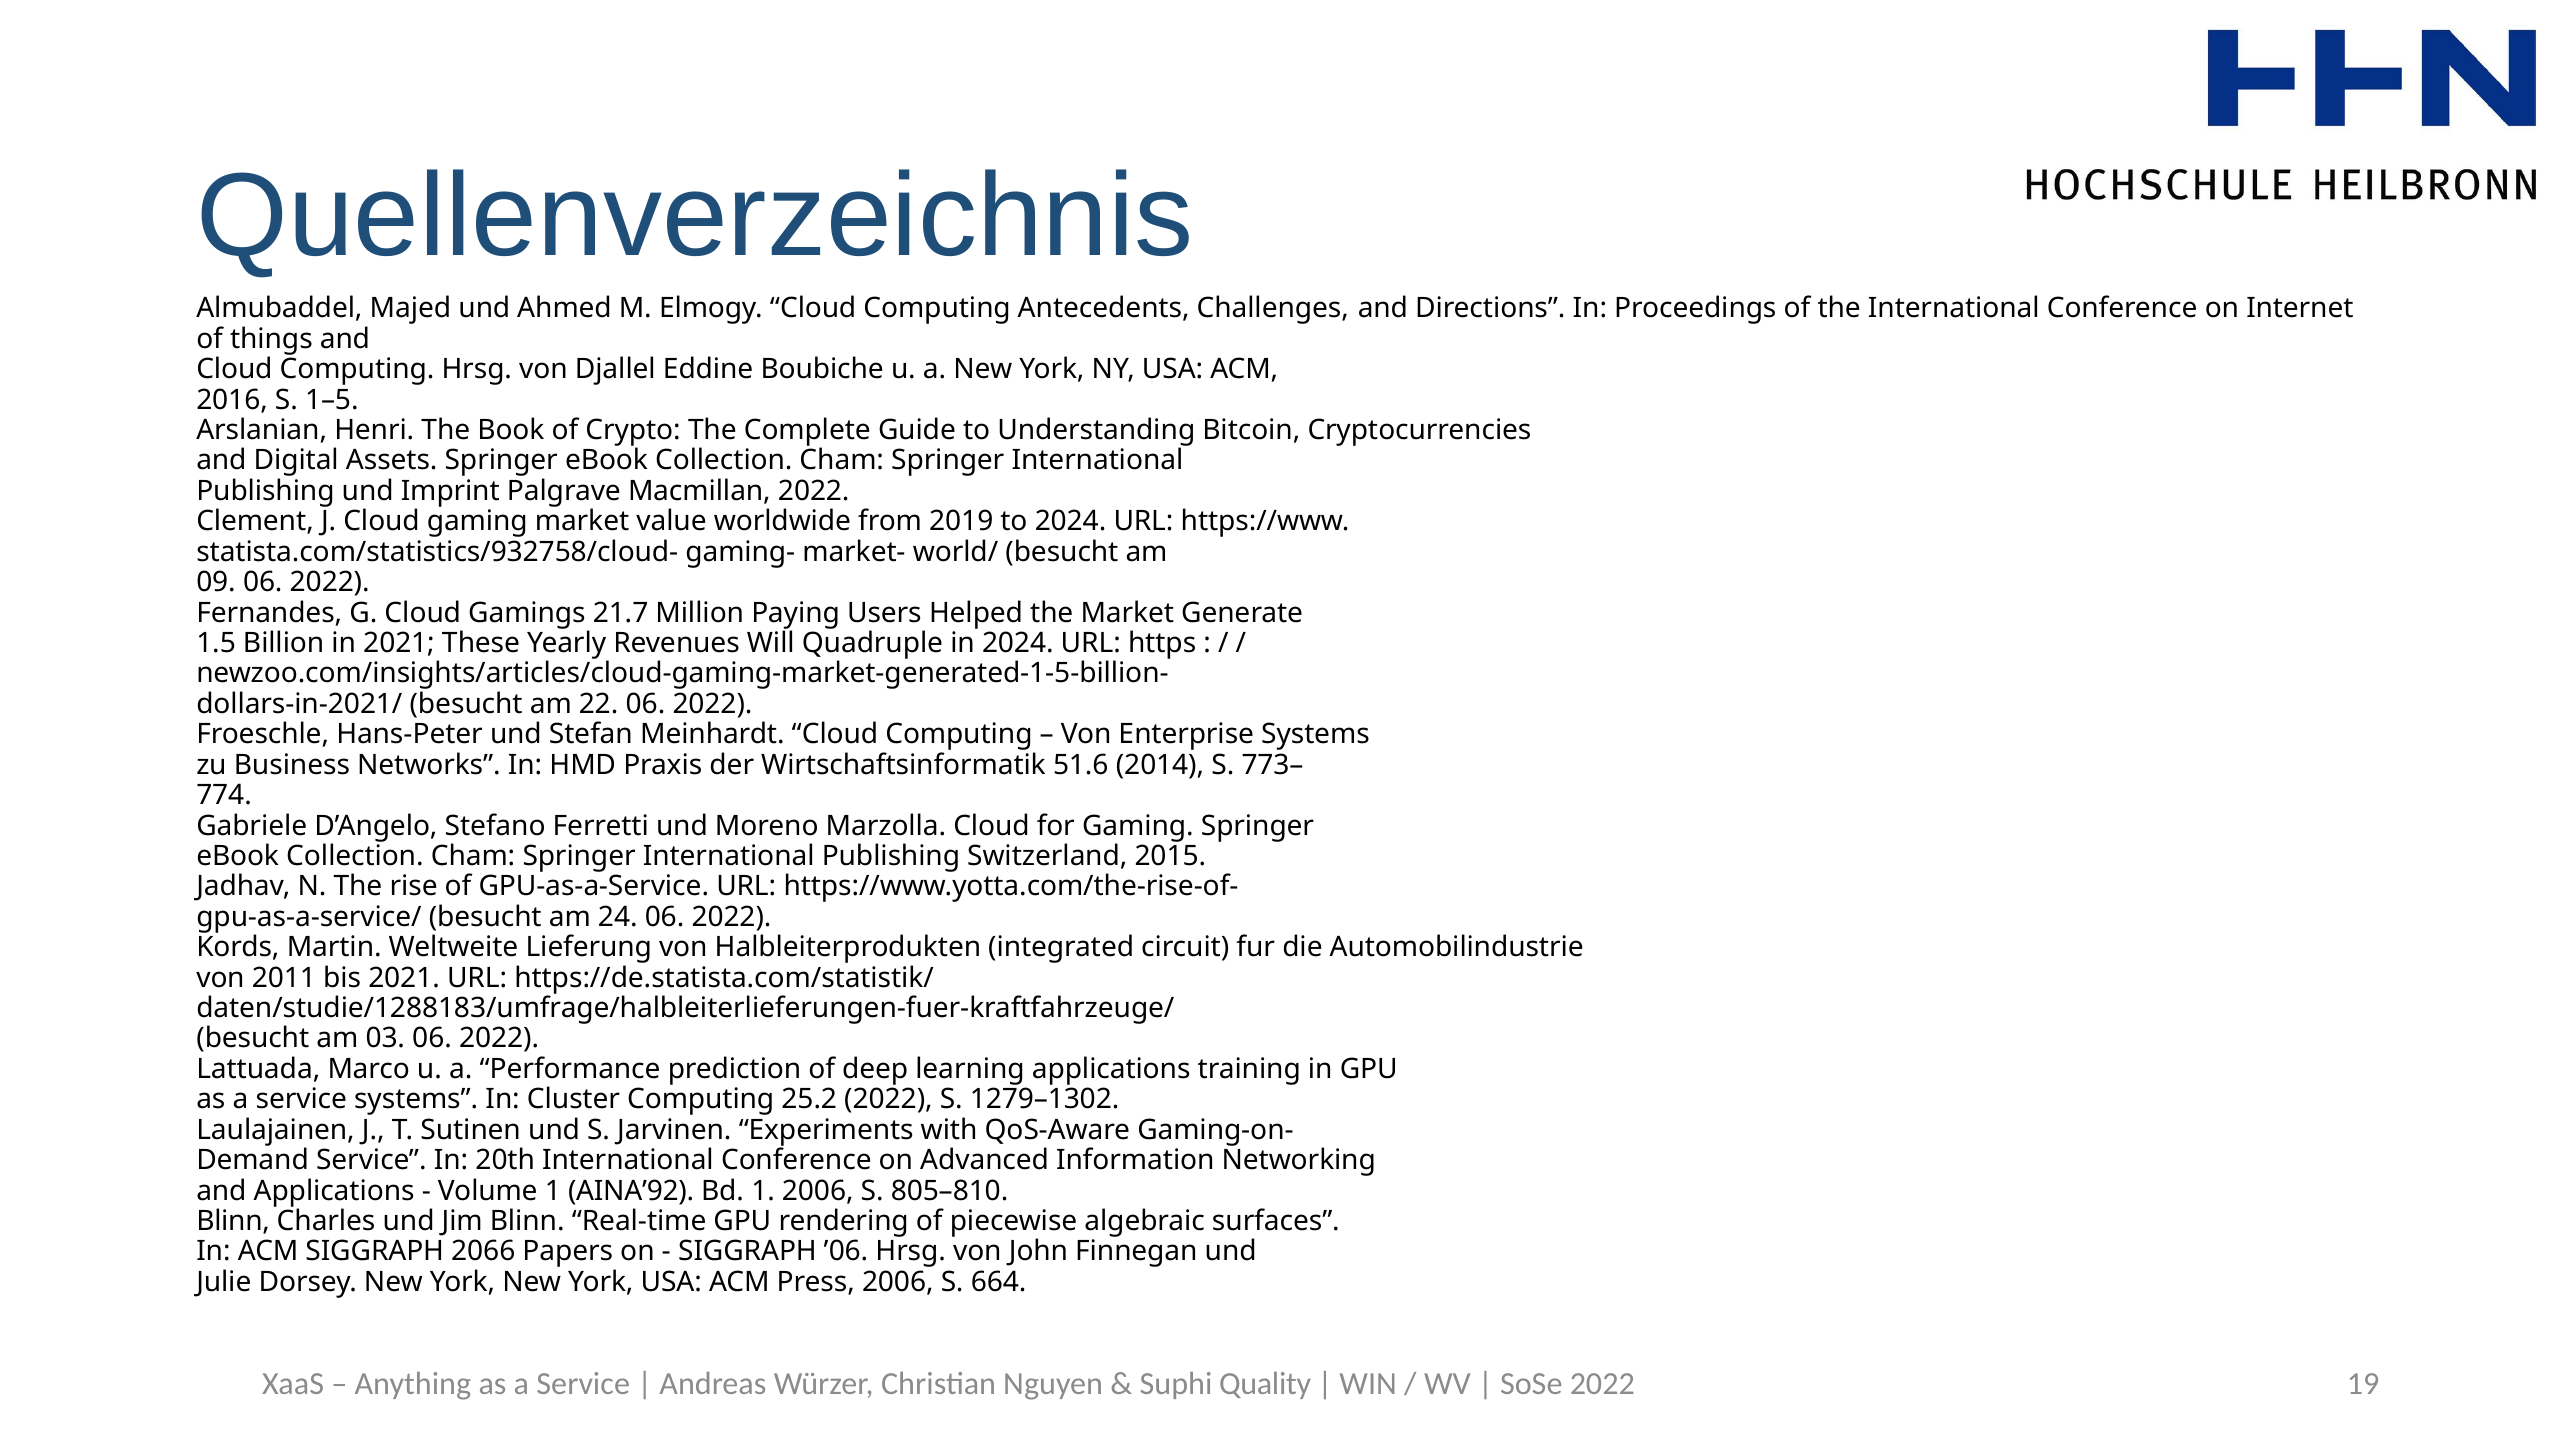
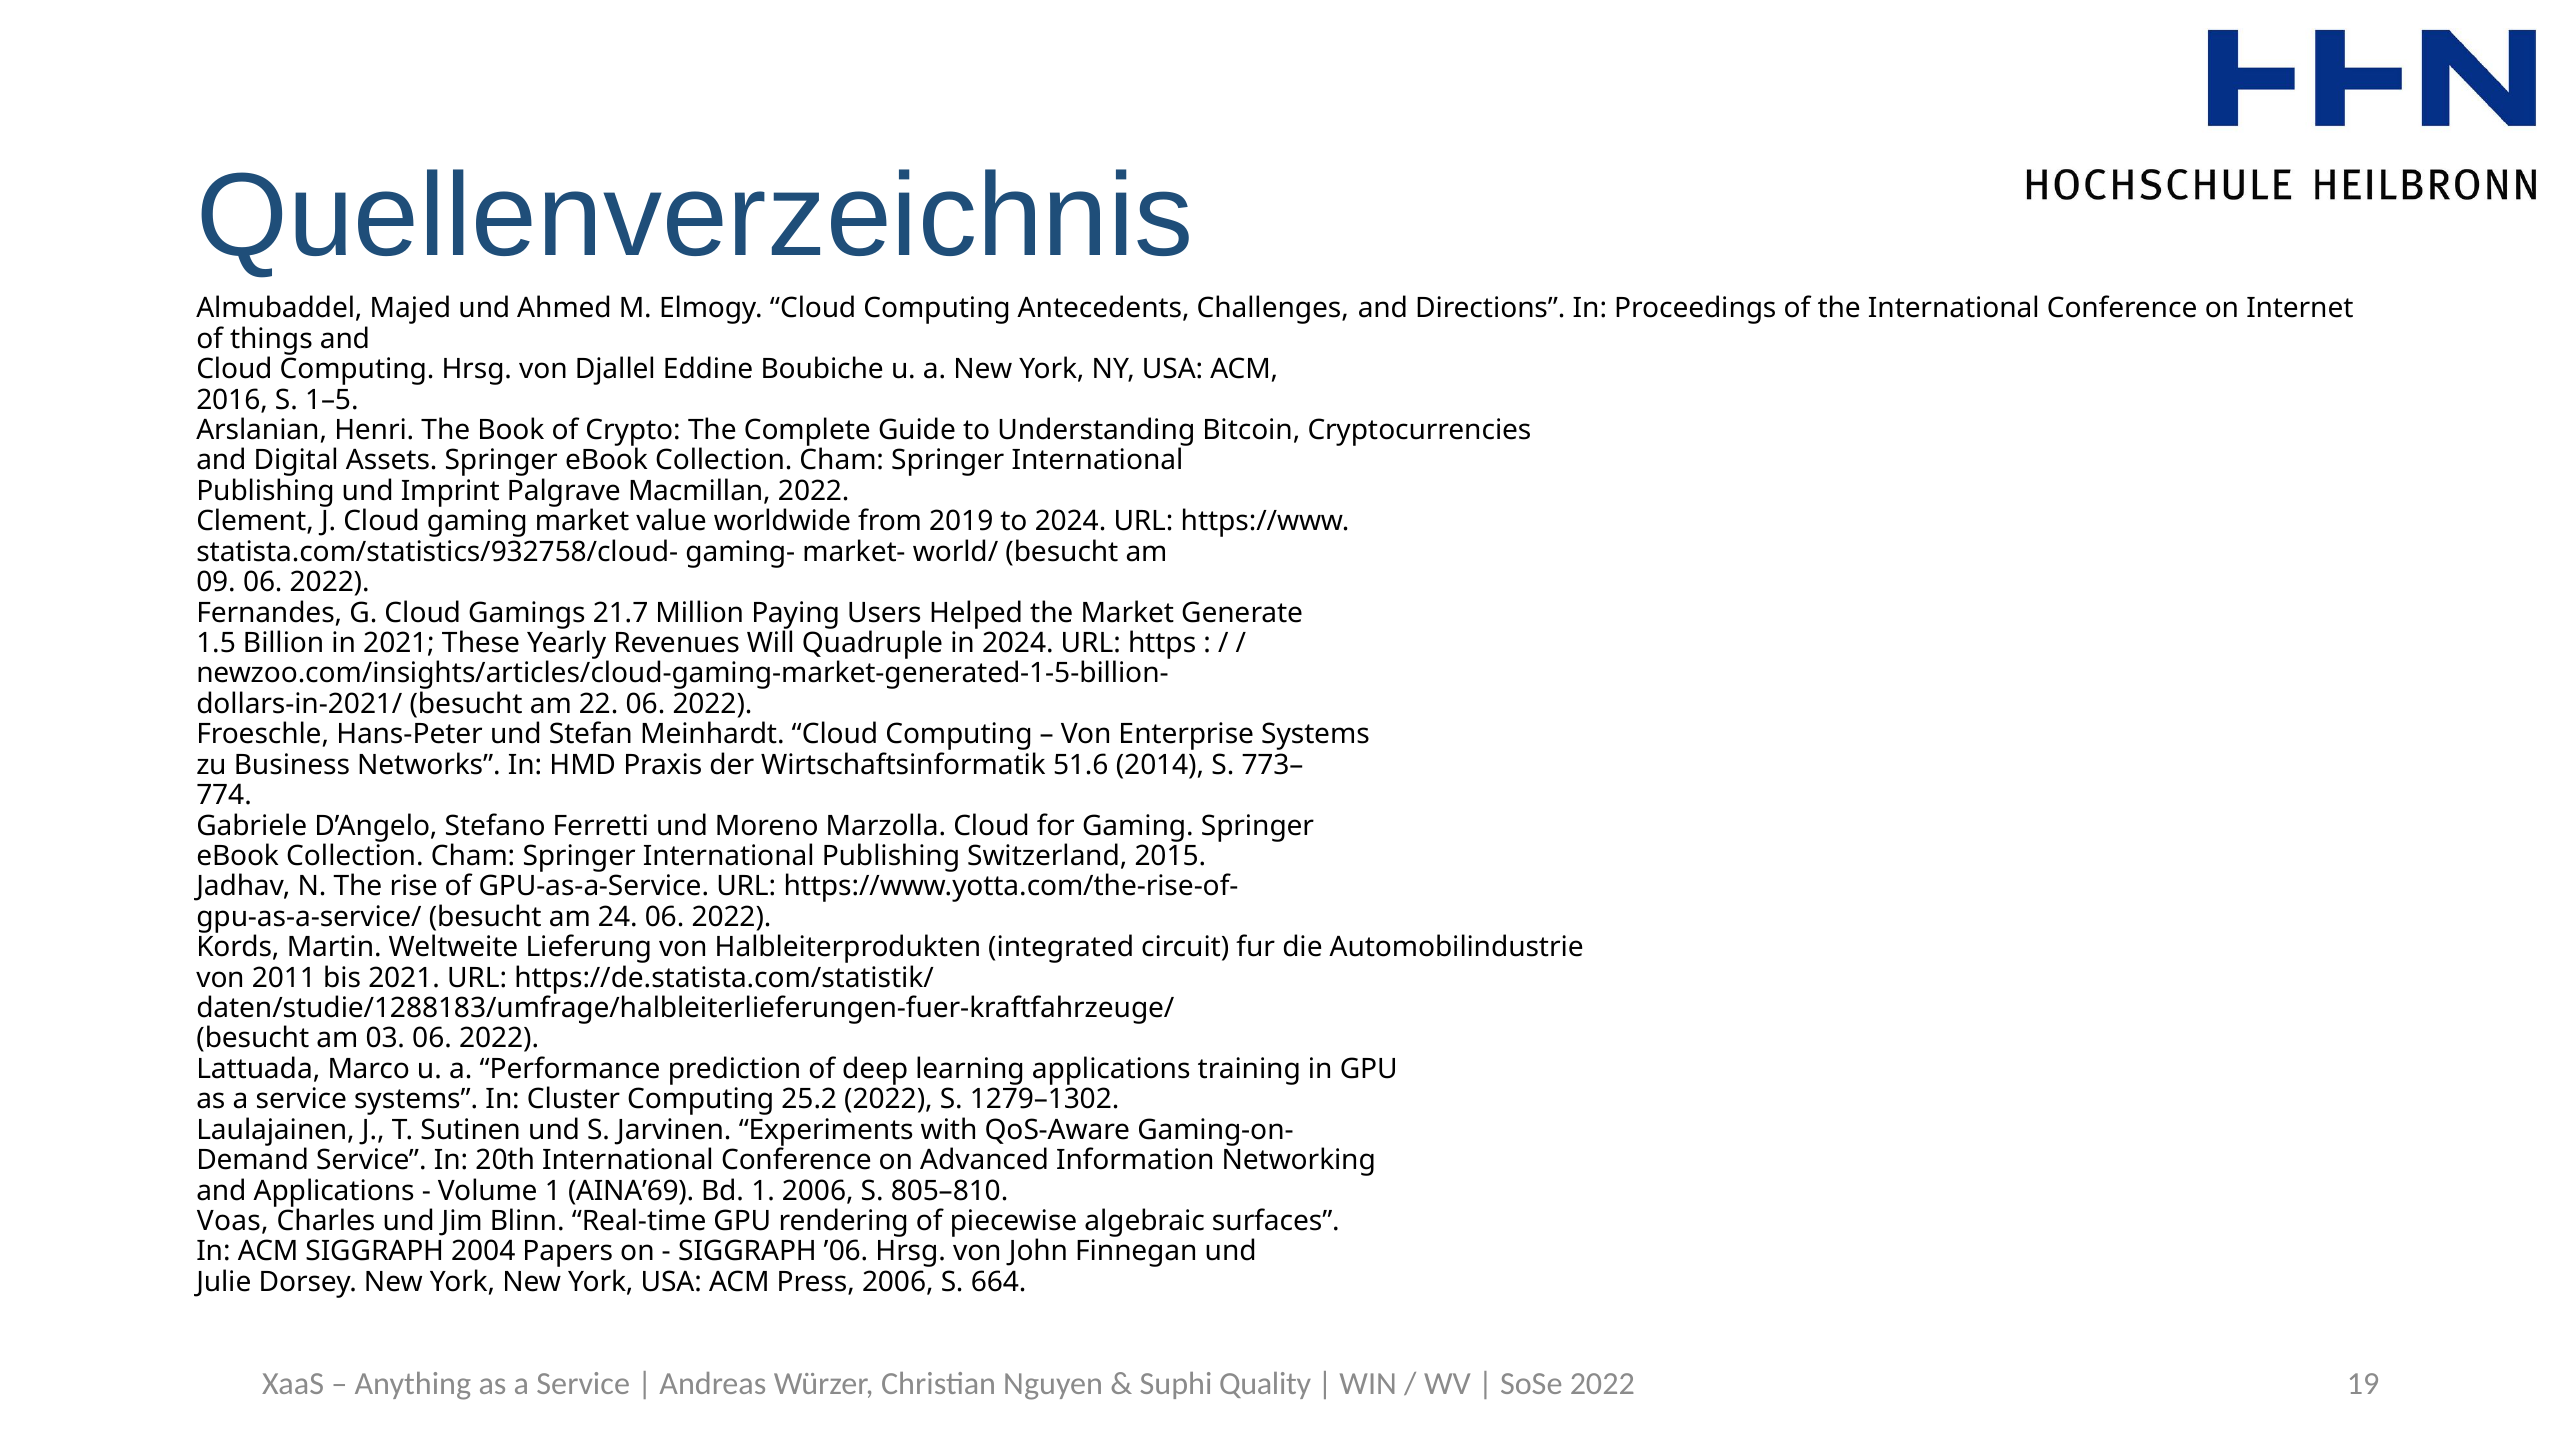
AINA’92: AINA’92 -> AINA’69 (631, 1191)
Blinn: Blinn -> Voas (233, 1221)
2066: 2066 -> 2004 (483, 1252)
